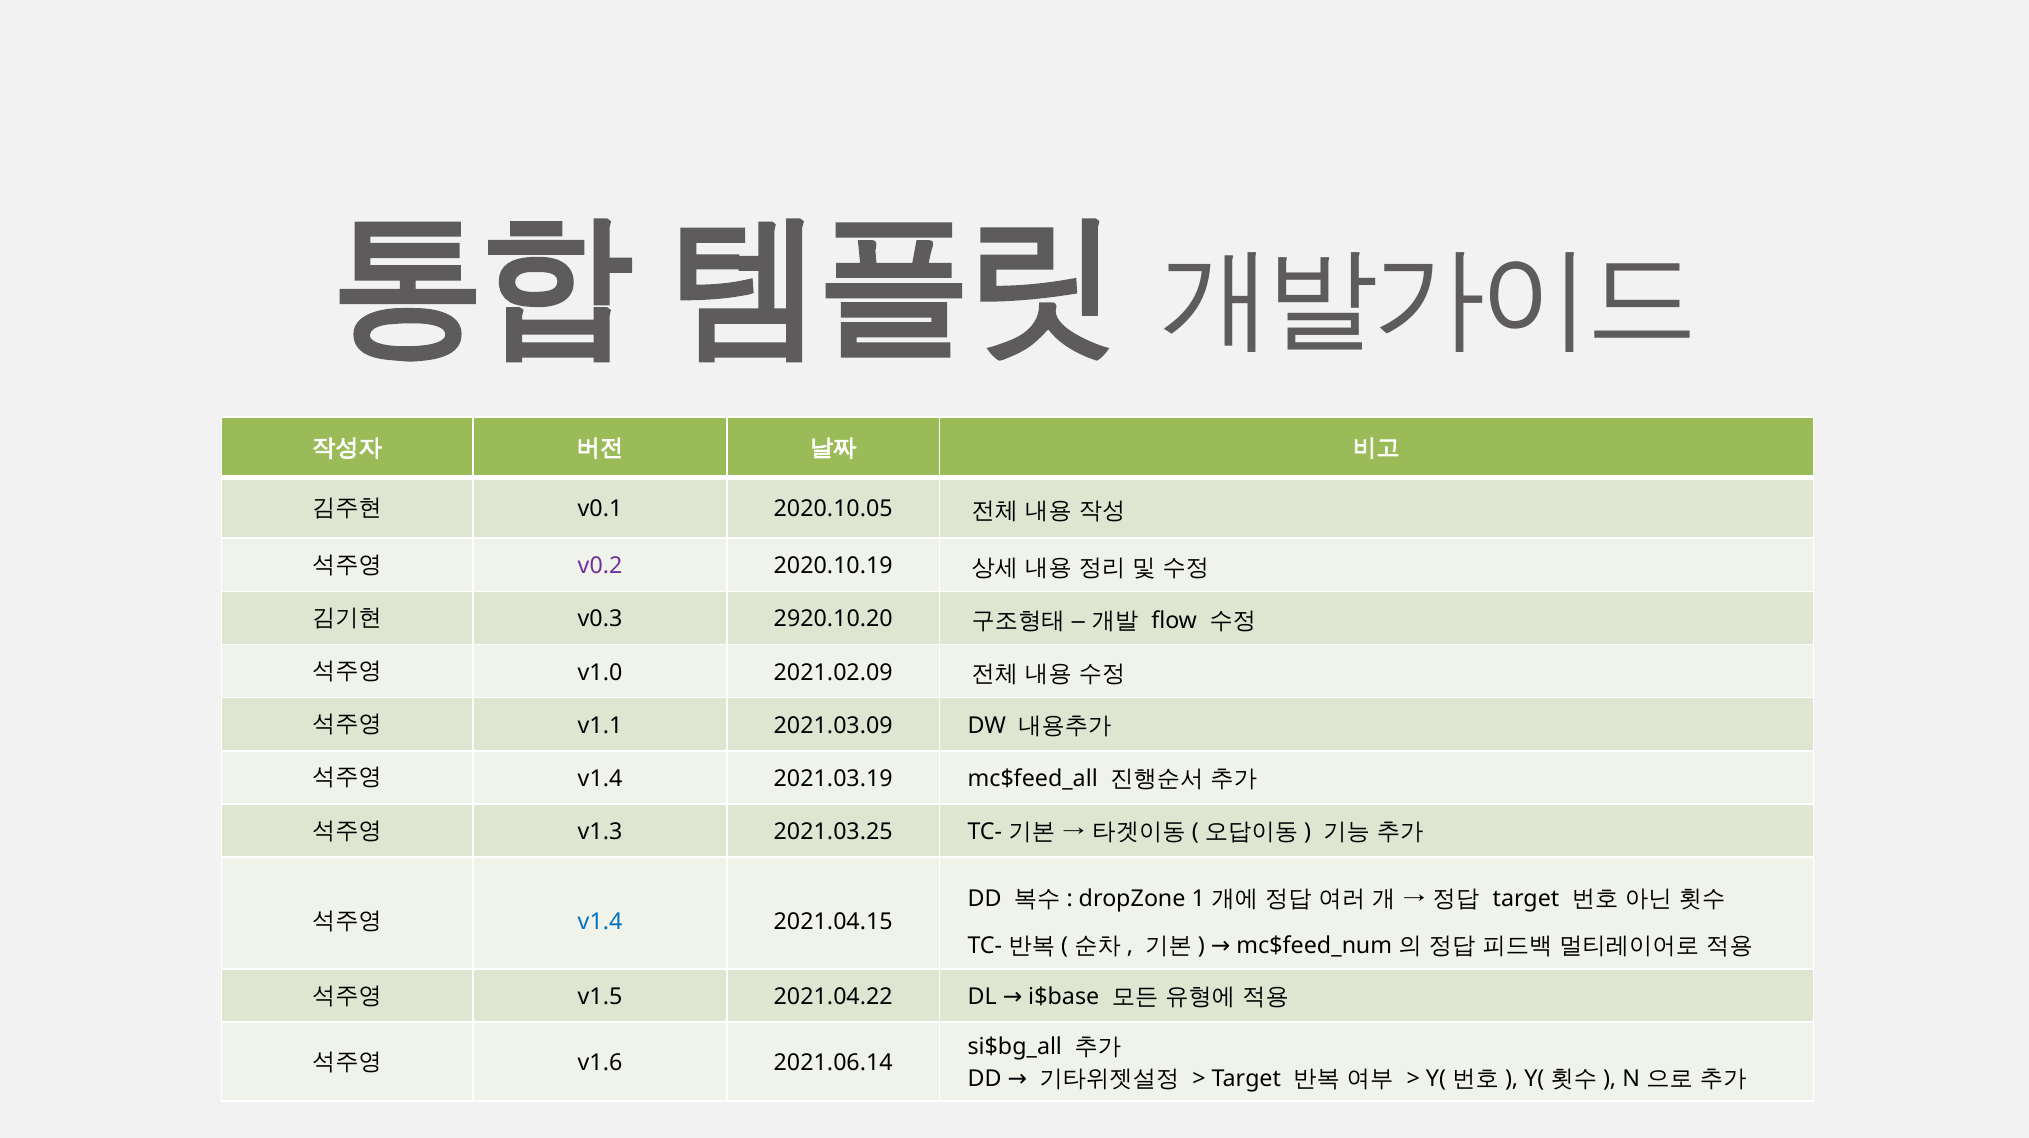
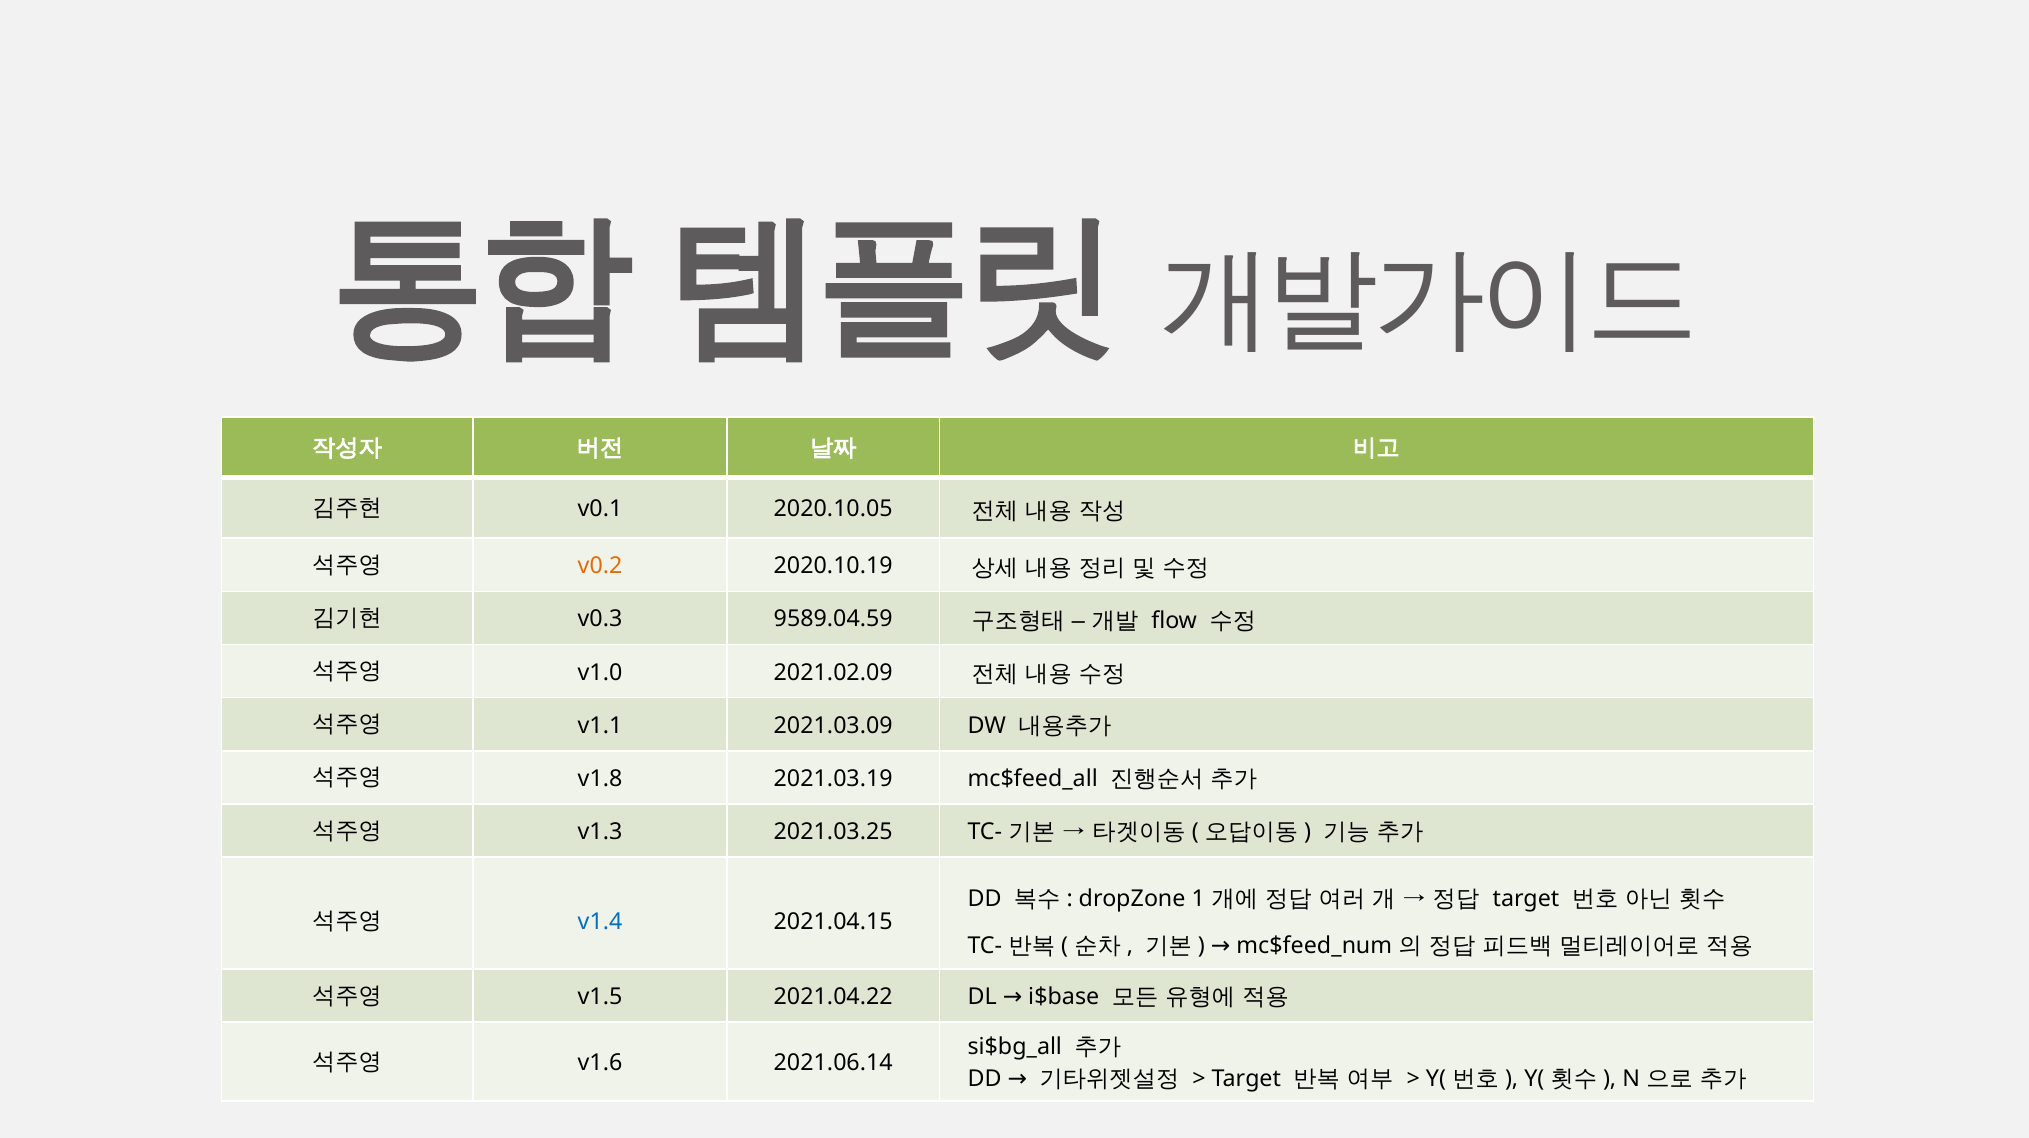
v0.2 colour: purple -> orange (600, 566)
2920.10.20: 2920.10.20 -> 9589.04.59 (833, 620)
v1.4: v1.4 -> v1.8 (600, 779)
